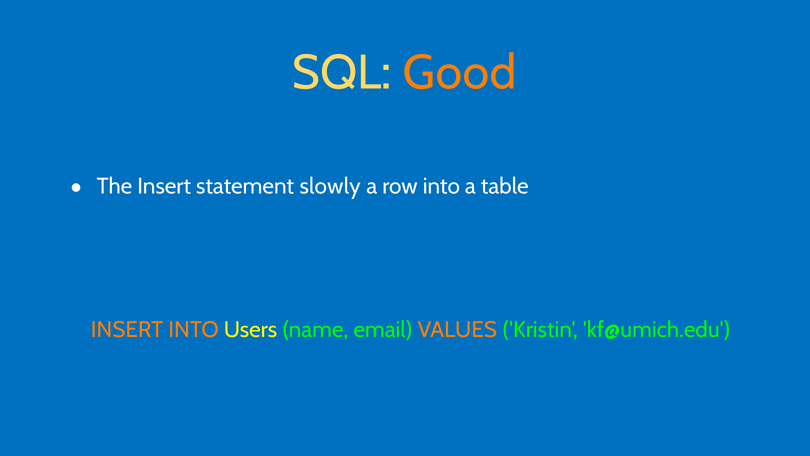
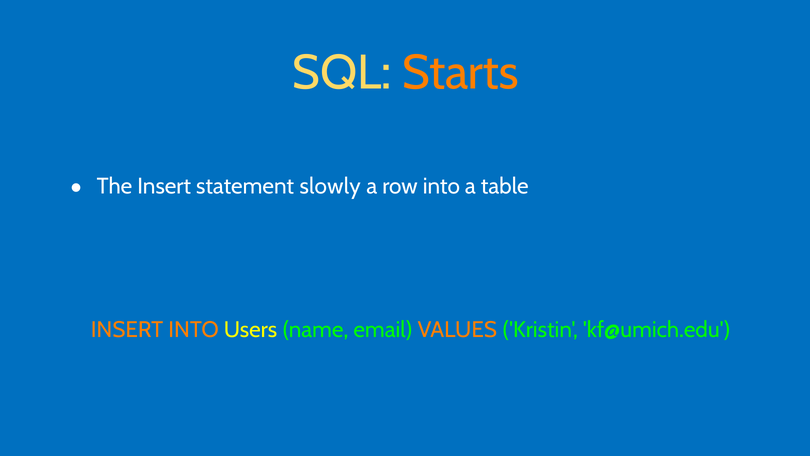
Good: Good -> Starts (460, 73)
